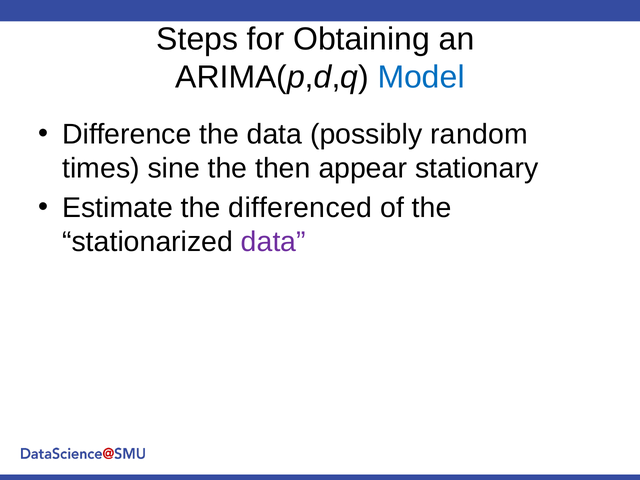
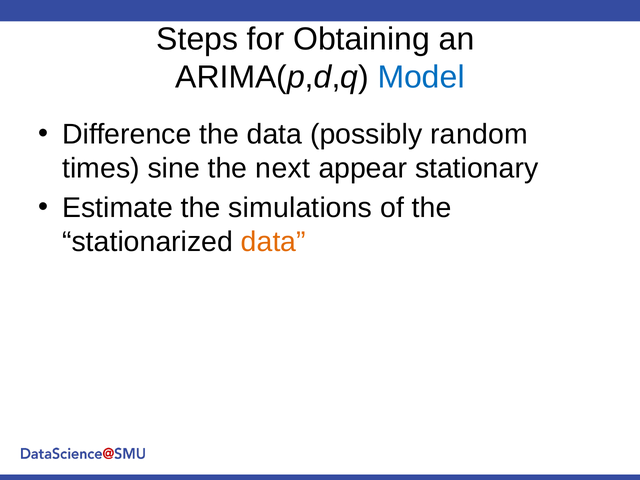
then: then -> next (283, 168)
differenced: differenced -> simulations (300, 208)
data colour: purple -> orange (273, 242)
